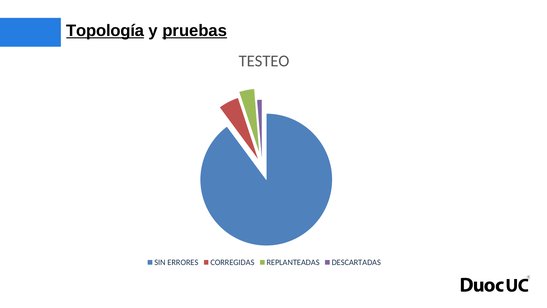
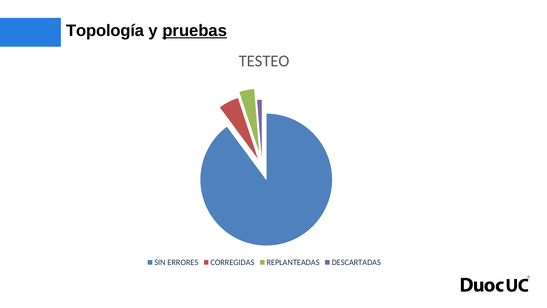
Topología underline: present -> none (105, 31)
